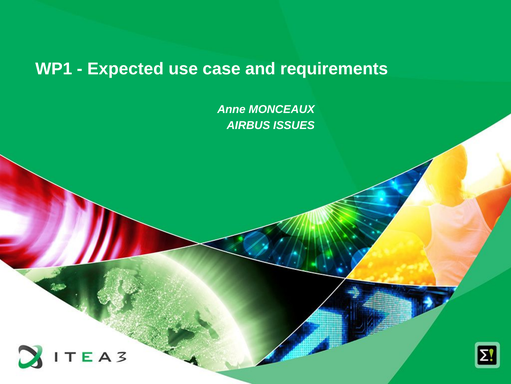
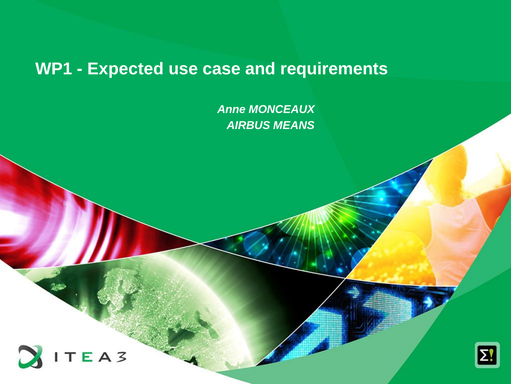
ISSUES: ISSUES -> MEANS (294, 125)
